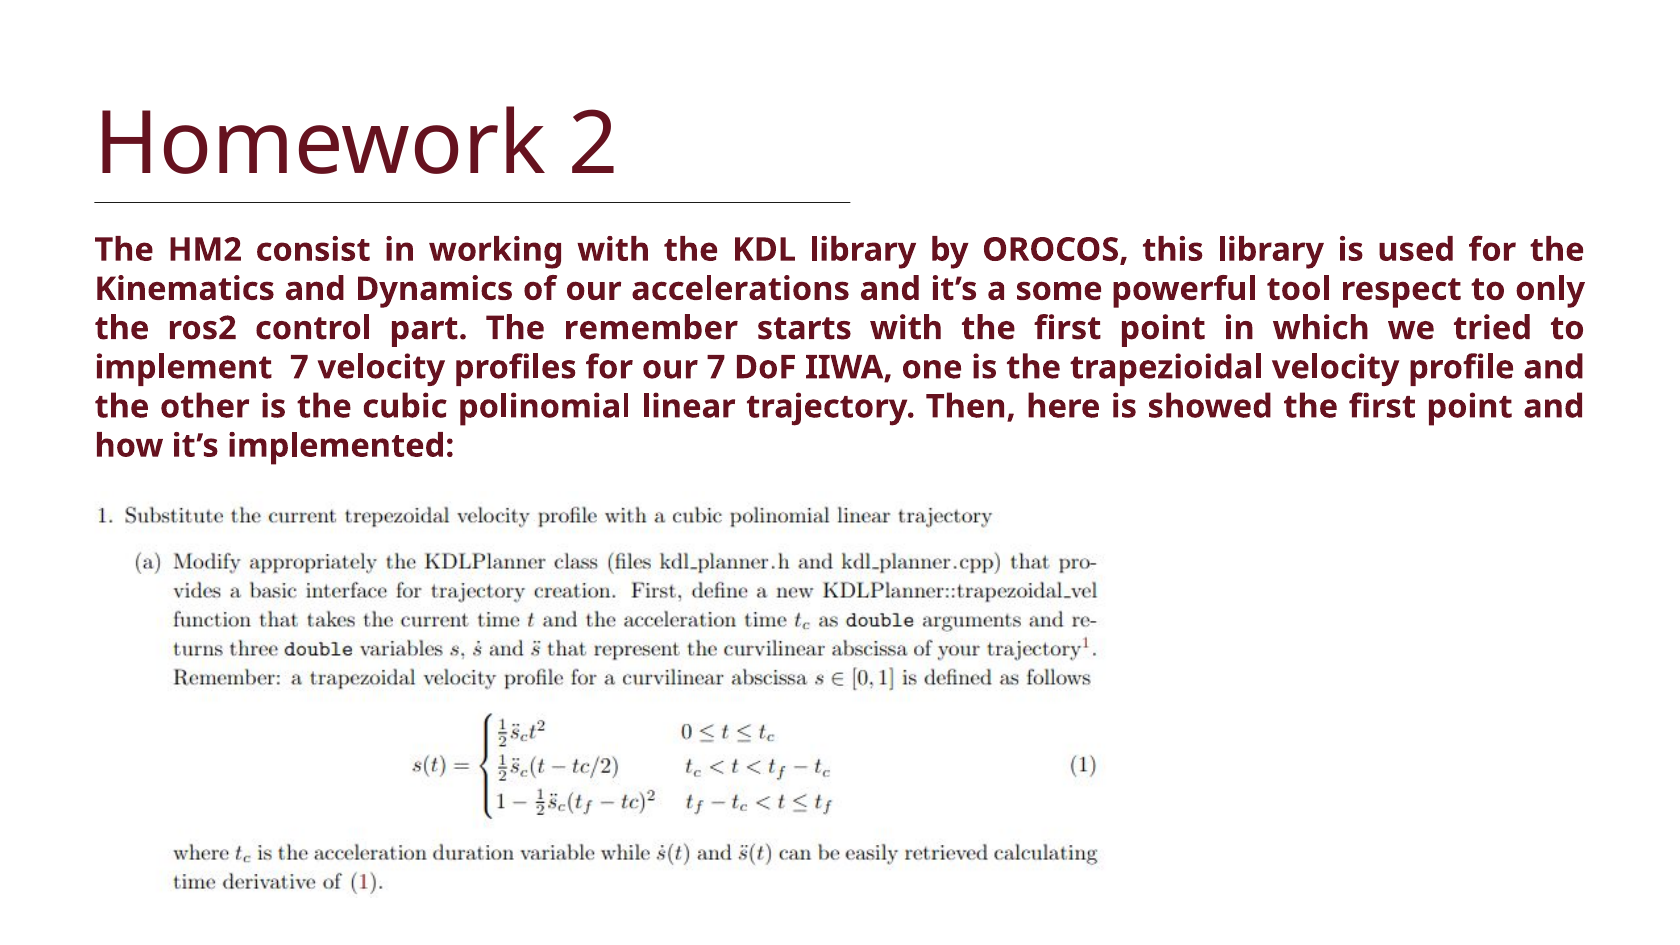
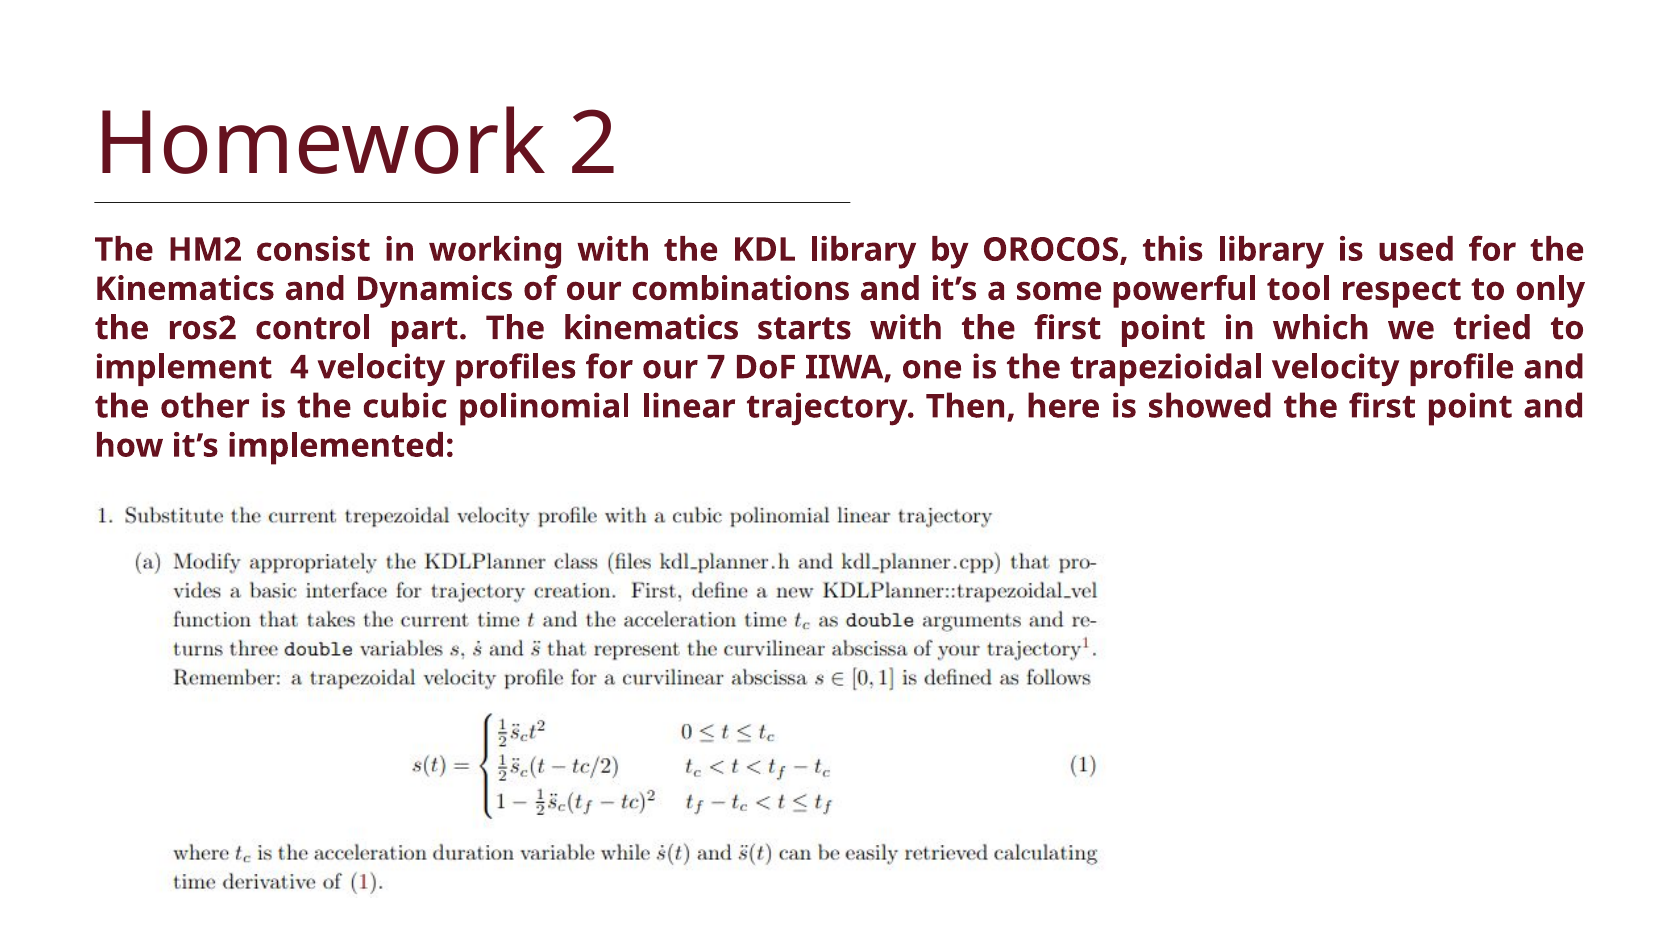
accelerations: accelerations -> combinations (741, 289)
part The remember: remember -> kinematics (651, 328)
implement 7: 7 -> 4 (299, 367)
